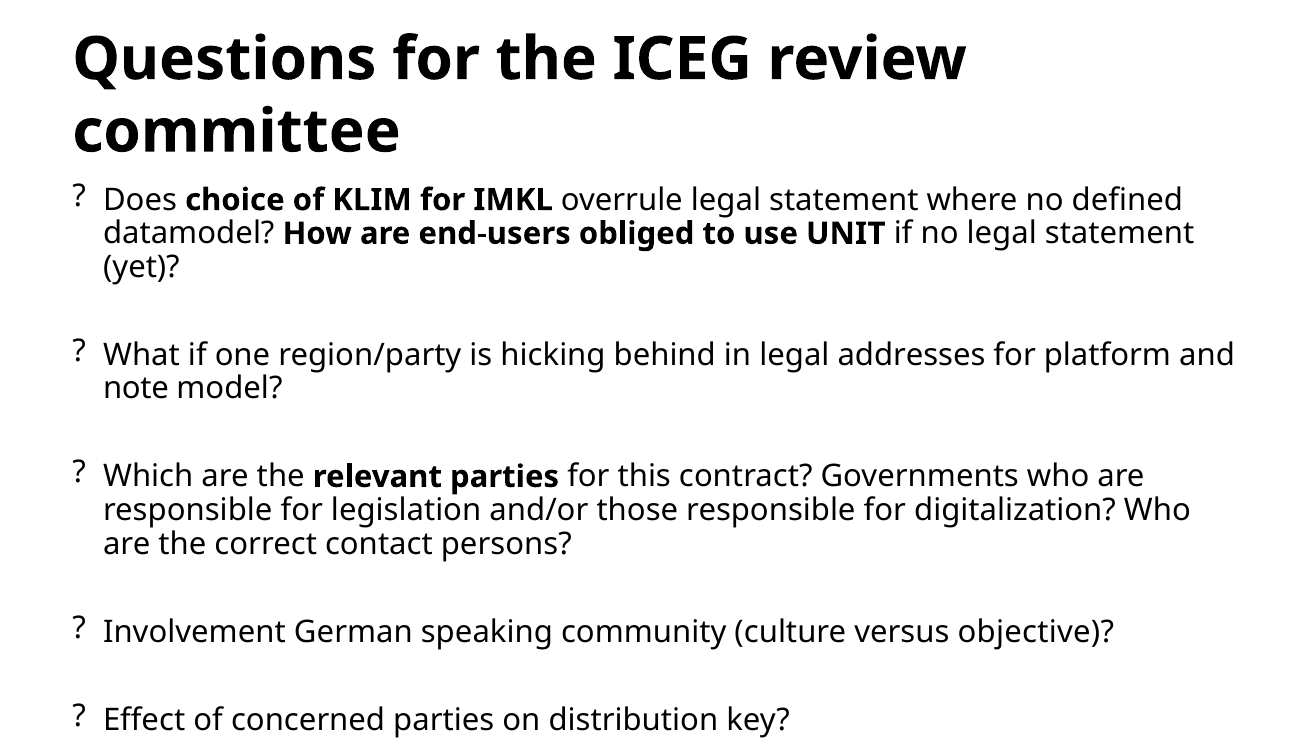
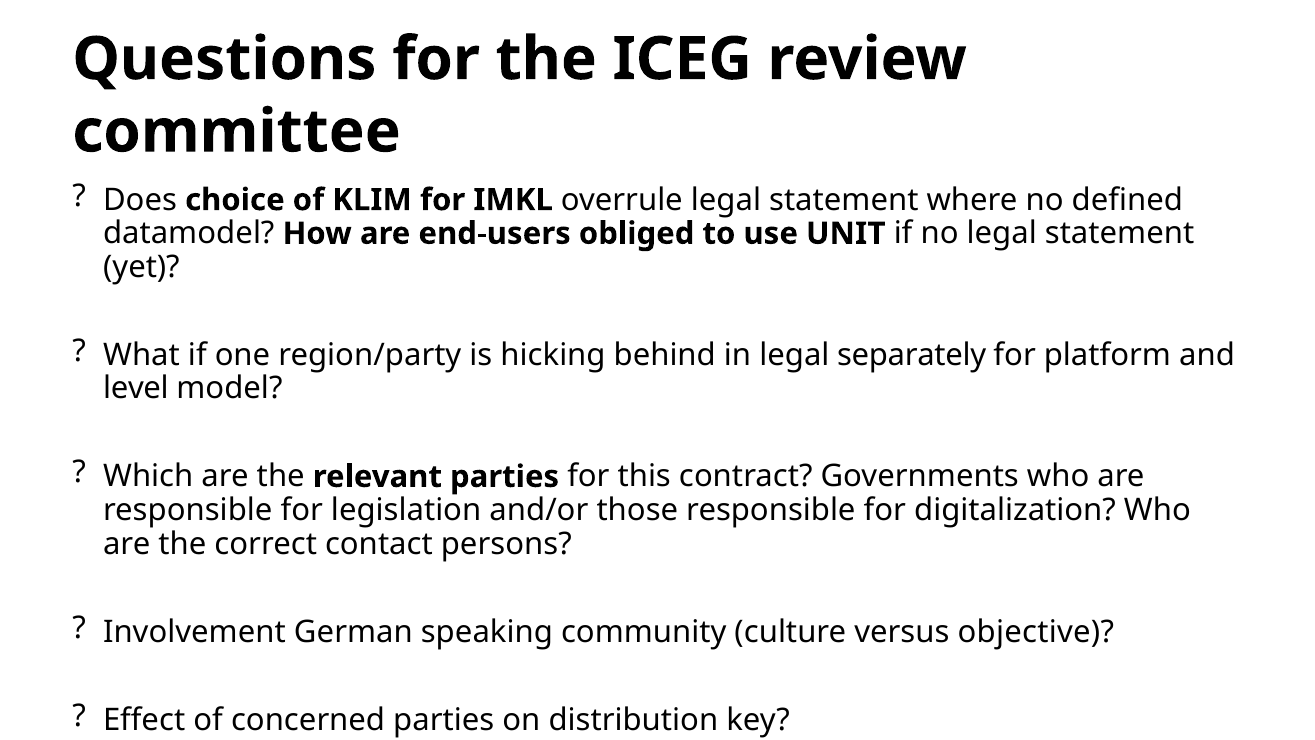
addresses: addresses -> separately (912, 355)
note: note -> level (136, 389)
